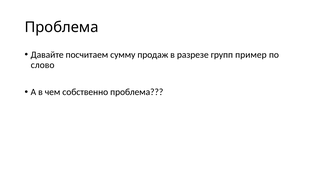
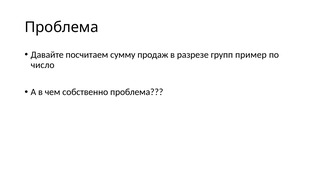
слово: слово -> число (43, 65)
